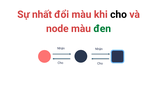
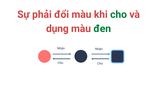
nhất: nhất -> phải (42, 15)
cho colour: black -> green (119, 15)
node: node -> dụng (57, 29)
